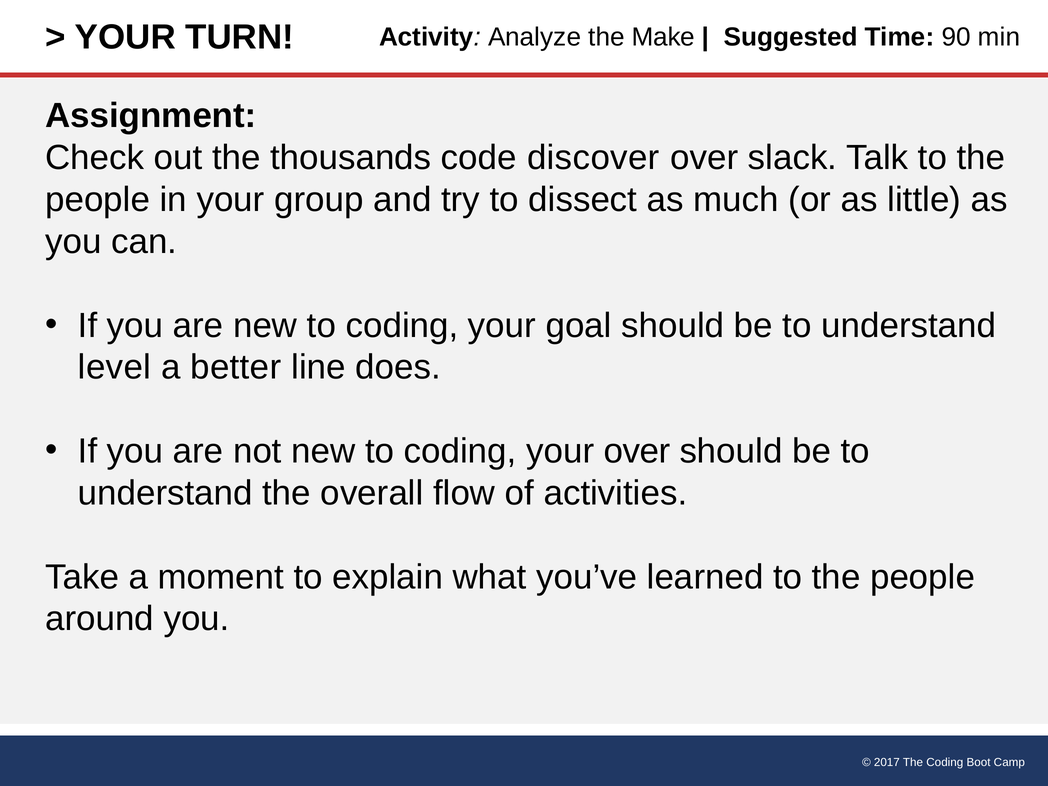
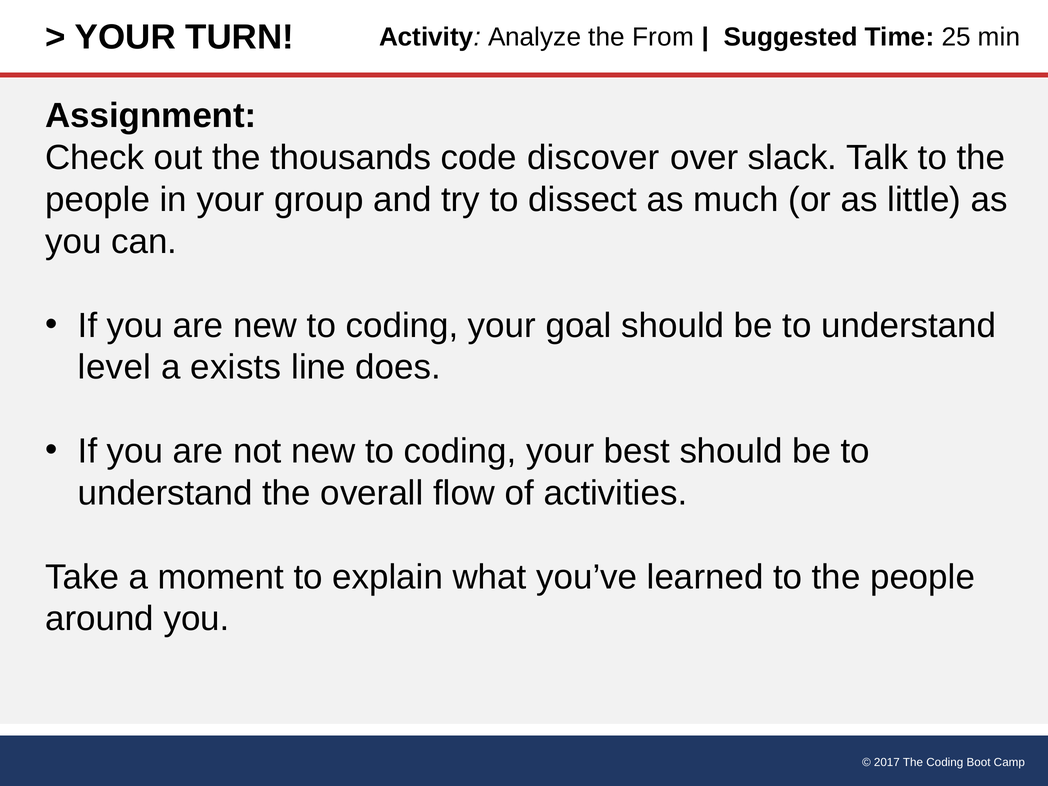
Make: Make -> From (663, 37)
90: 90 -> 25 (956, 37)
better: better -> exists (236, 367)
your over: over -> best (637, 451)
